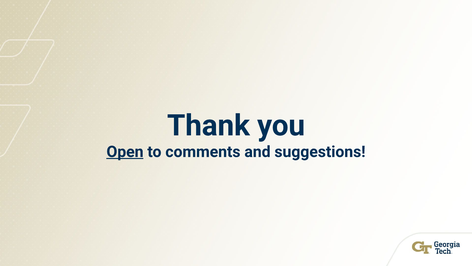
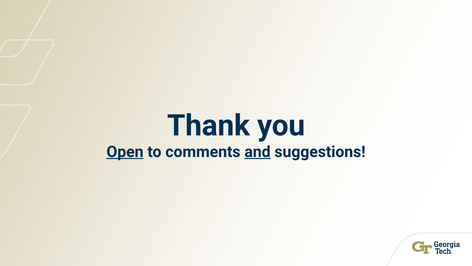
and underline: none -> present (257, 152)
